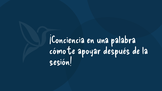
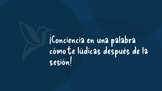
apoyar: apoyar -> lúdicas (89, 51)
